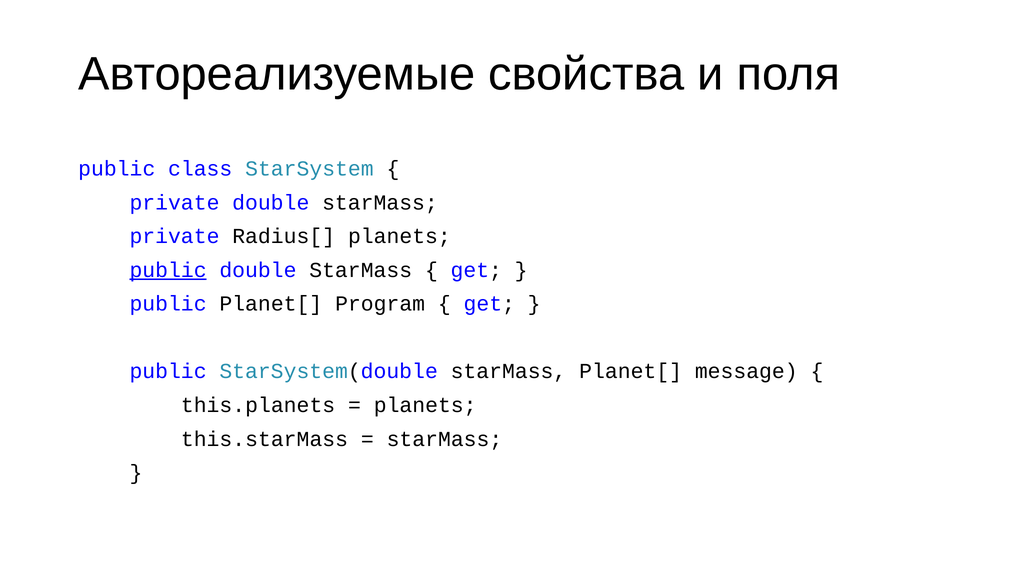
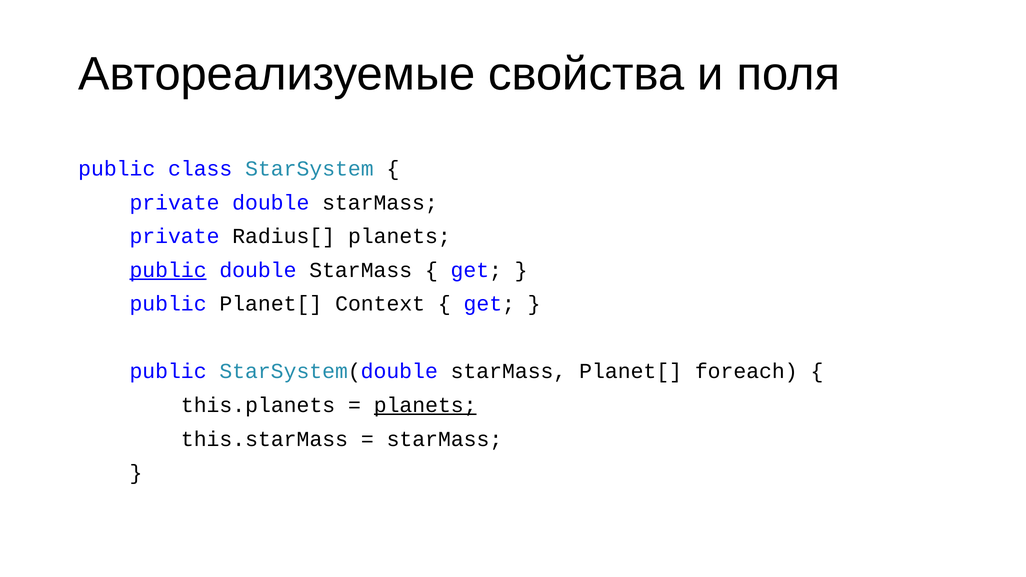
Program: Program -> Context (380, 304)
message: message -> foreach (746, 371)
planets underline: none -> present (425, 405)
